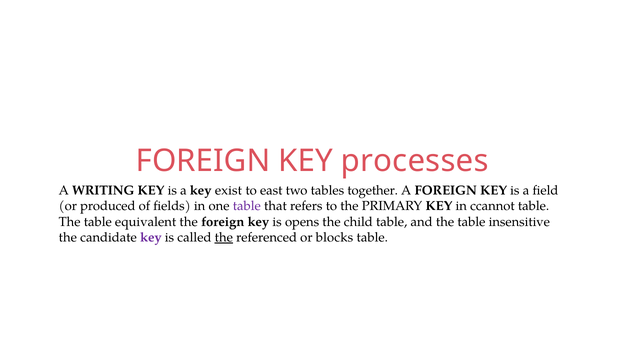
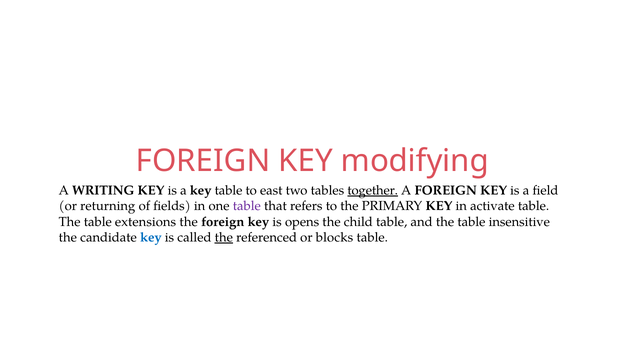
processes: processes -> modifying (415, 161)
key exist: exist -> table (229, 190)
together underline: none -> present (373, 190)
produced: produced -> returning (108, 206)
ccannot: ccannot -> activate (492, 206)
equivalent: equivalent -> extensions (146, 221)
key colour: purple -> blue (151, 237)
